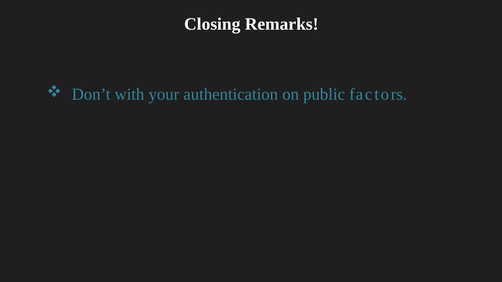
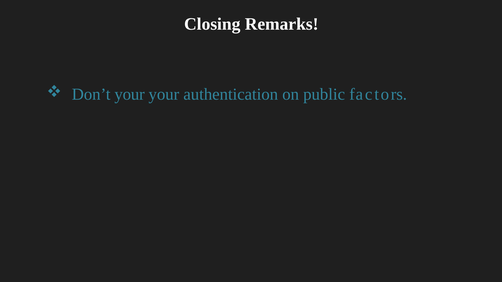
Don’t with: with -> your (130, 95)
